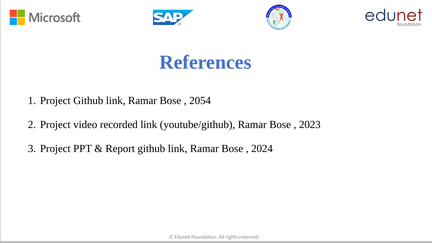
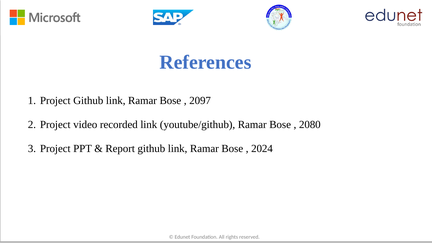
2054: 2054 -> 2097 (200, 101)
2023: 2023 -> 2080 (310, 125)
